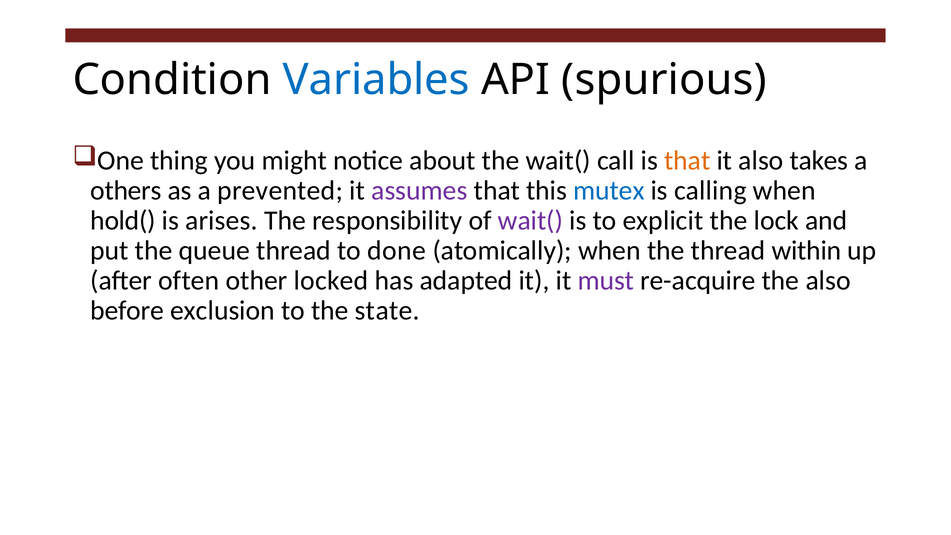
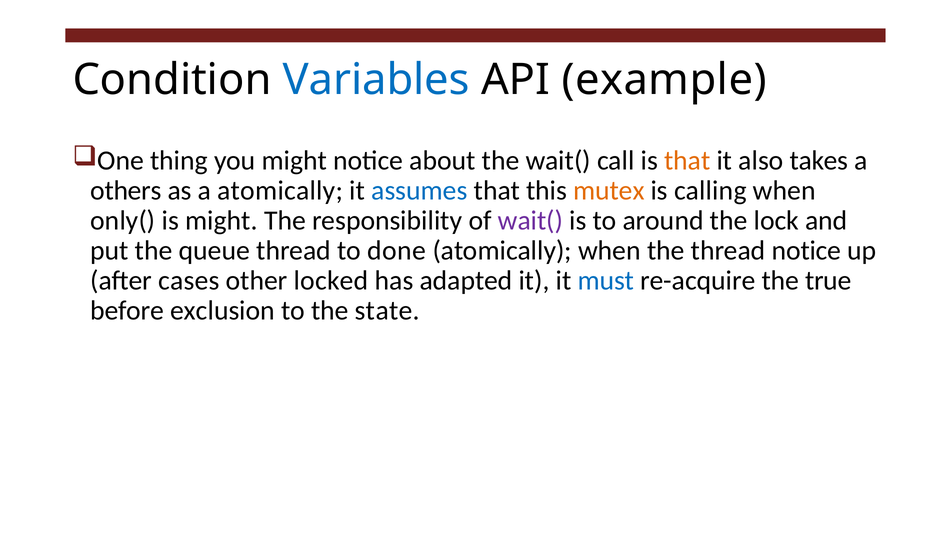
spurious: spurious -> example (664, 80)
a prevented: prevented -> atomically (280, 191)
assumes colour: purple -> blue (419, 191)
mutex colour: blue -> orange (609, 191)
hold(: hold( -> only( (123, 221)
is arises: arises -> might (221, 221)
explicit: explicit -> around (663, 221)
thread within: within -> notice (806, 251)
often: often -> cases (189, 281)
must colour: purple -> blue (606, 281)
the also: also -> true (828, 281)
